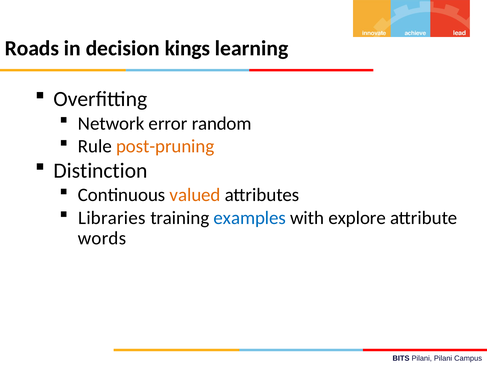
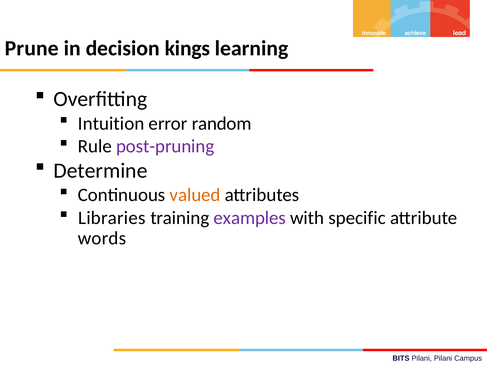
Roads: Roads -> Prune (32, 48)
Network: Network -> Intuition (111, 124)
post-pruning colour: orange -> purple (165, 146)
Distinction: Distinction -> Determine (101, 171)
examples colour: blue -> purple (250, 218)
explore: explore -> specific (357, 218)
